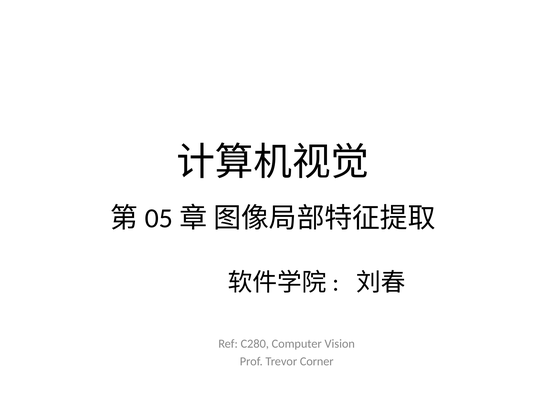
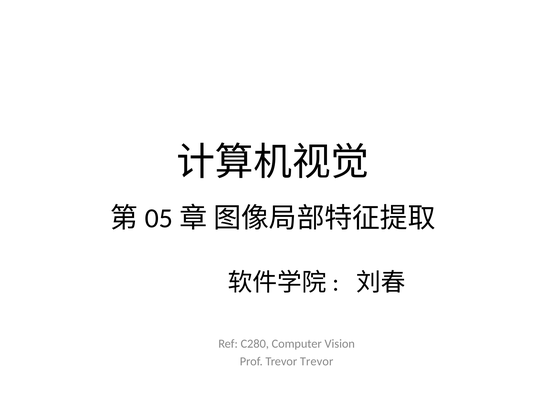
Trevor Corner: Corner -> Trevor (317, 362)
